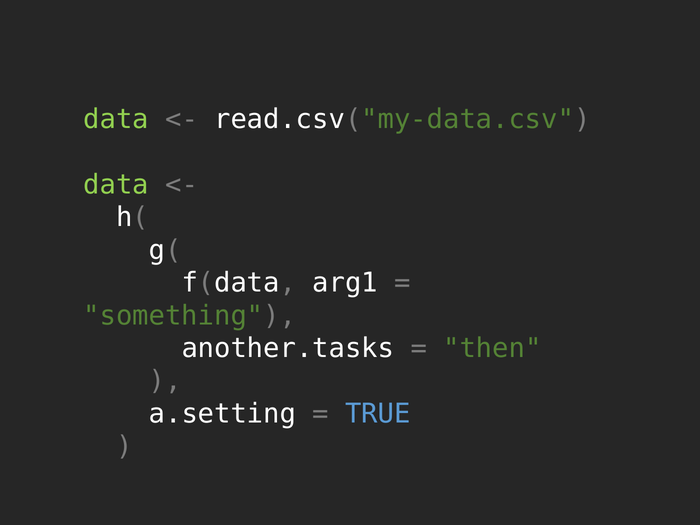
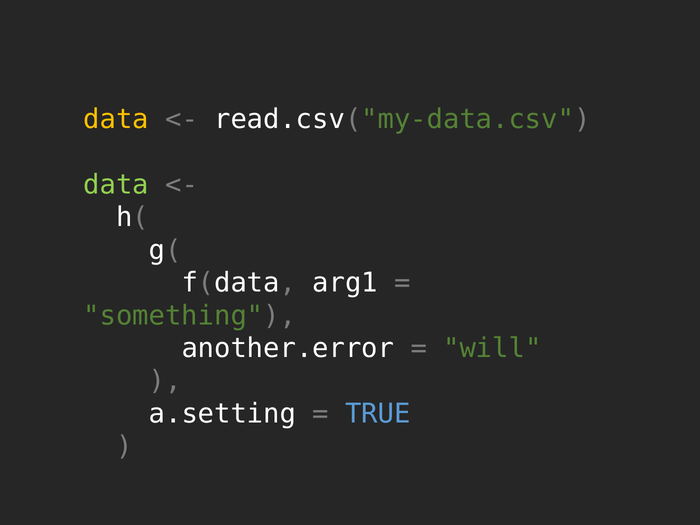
data colour: light green -> yellow (116, 119)
another.tasks: another.tasks -> another.error (288, 348)
then: then -> will (492, 348)
